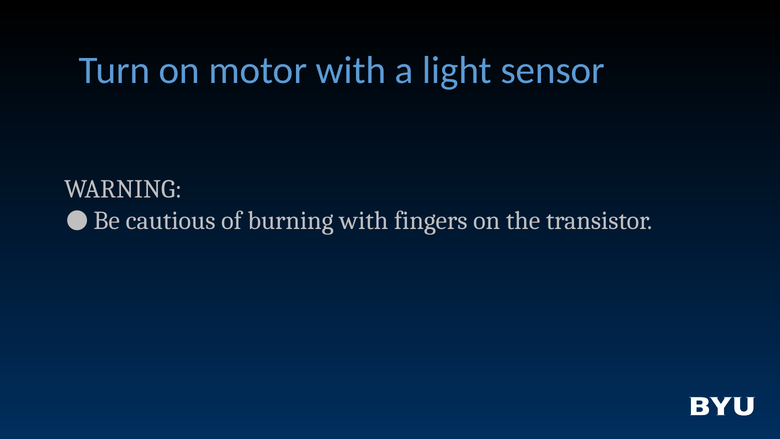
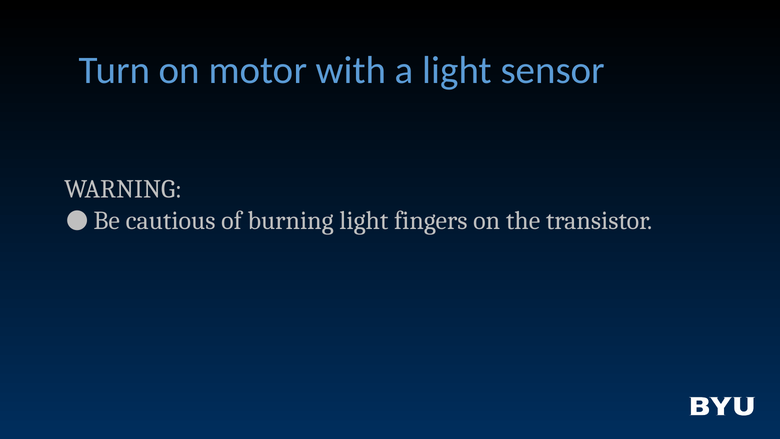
burning with: with -> light (364, 220)
